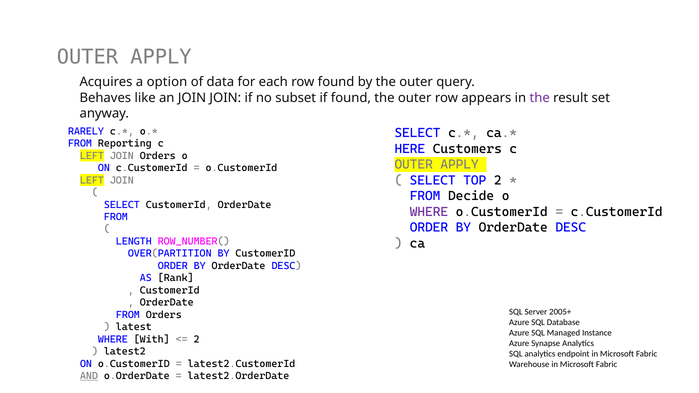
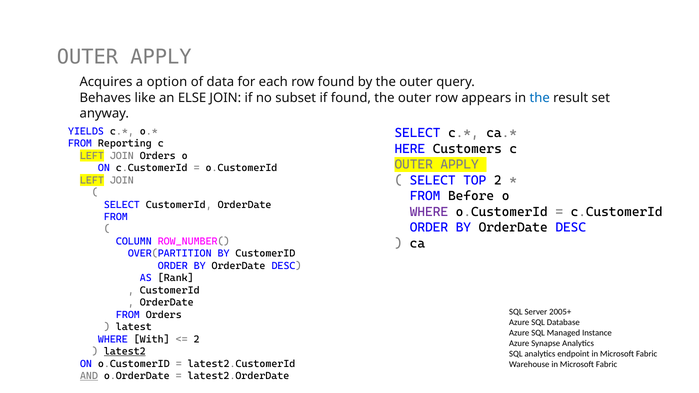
an JOIN: JOIN -> ELSE (192, 98)
the colour: purple -> blue (540, 98)
RARELY: RARELY -> YIELDS (86, 131)
Decide: Decide -> Before (471, 196)
LENGTH: LENGTH -> COLUMN (134, 241)
latest2 underline: none -> present (125, 352)
